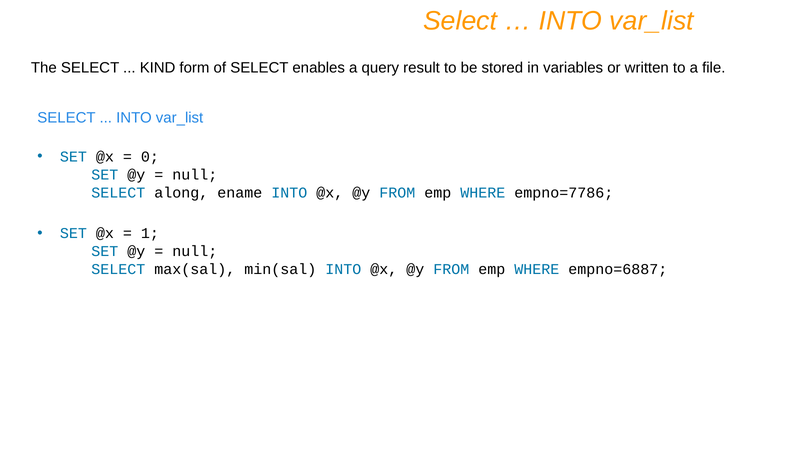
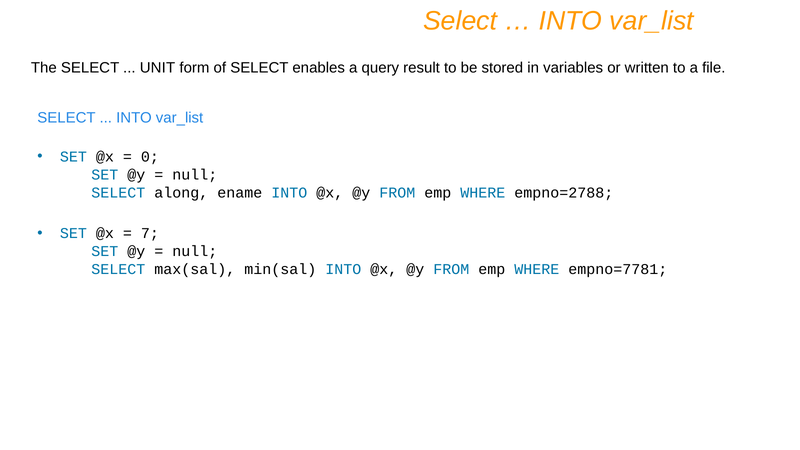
KIND: KIND -> UNIT (157, 68)
empno=7786: empno=7786 -> empno=2788 (564, 193)
1: 1 -> 7 (150, 233)
empno=6887: empno=6887 -> empno=7781 (618, 269)
